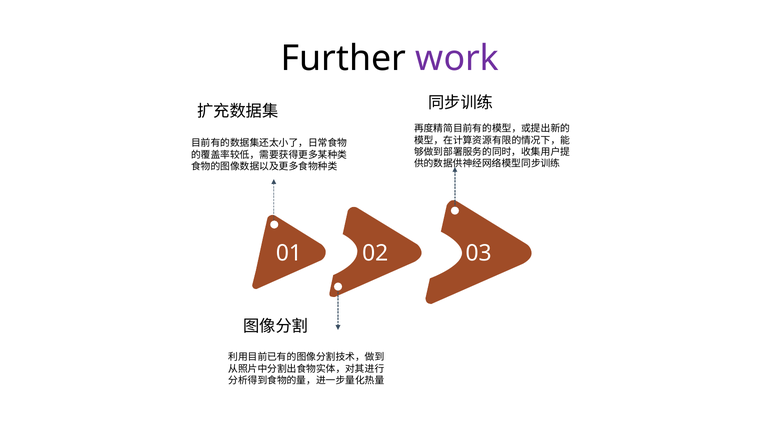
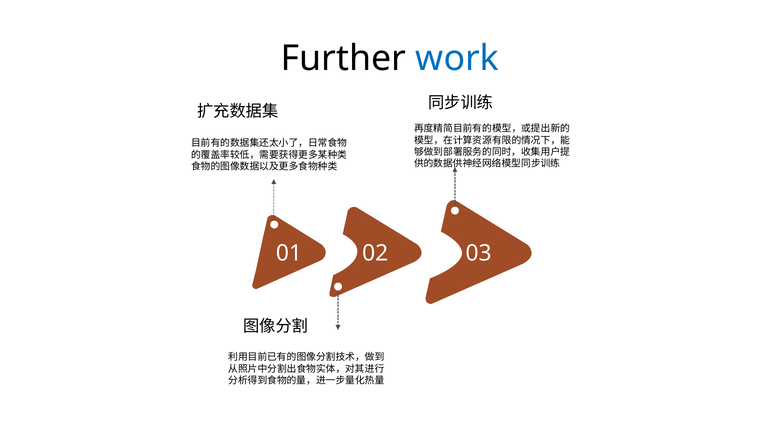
work colour: purple -> blue (457, 59)
